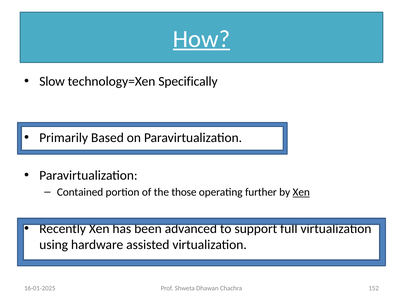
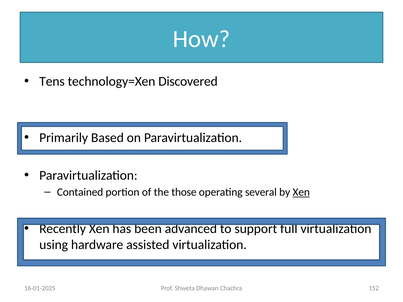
How underline: present -> none (201, 39)
Slow: Slow -> Tens (52, 82)
Specifically: Specifically -> Discovered (188, 82)
further: further -> several (261, 192)
